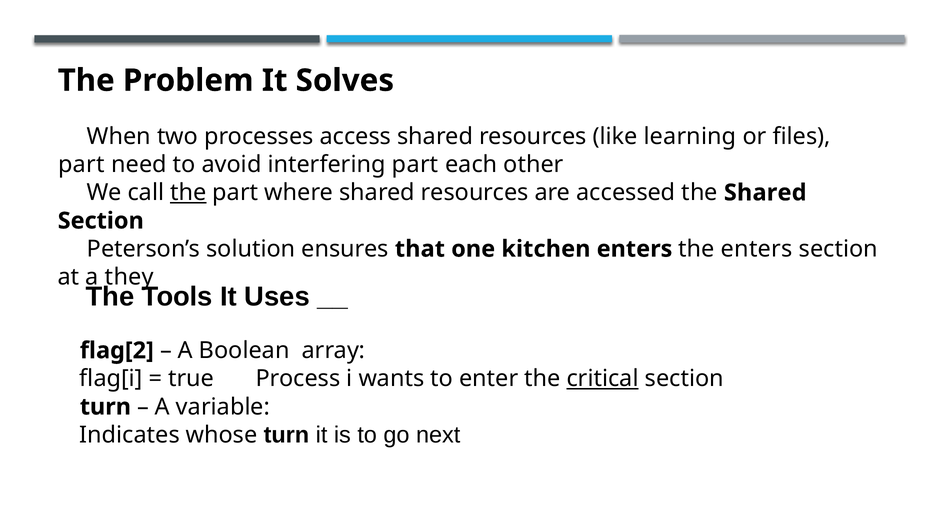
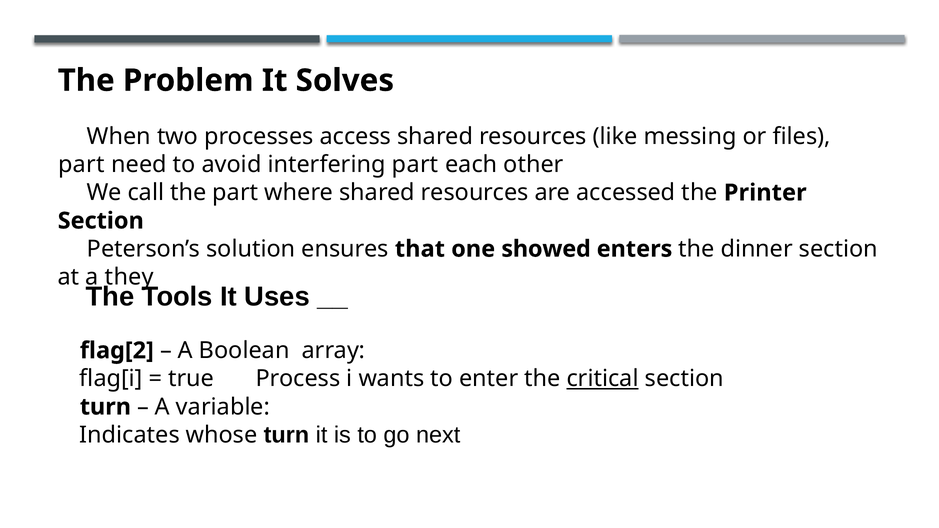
learning: learning -> messing (690, 136)
the underline: present -> none (188, 193)
the Shared: Shared -> Printer (765, 193)
kitchen: kitchen -> showed (546, 249)
the enters: enters -> dinner (757, 249)
